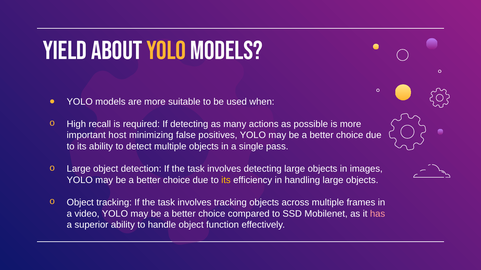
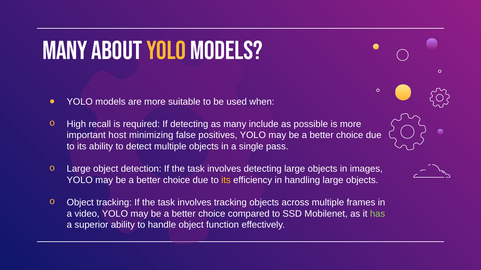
Yield: Yield -> Many (65, 51)
actions: actions -> include (264, 124)
has colour: pink -> light green (378, 214)
